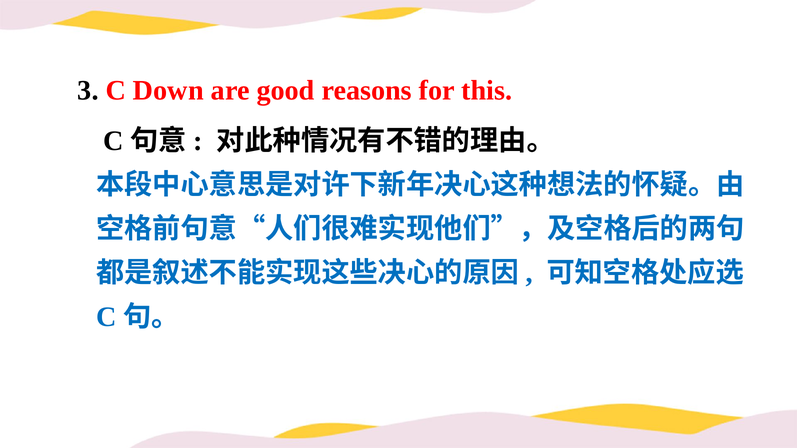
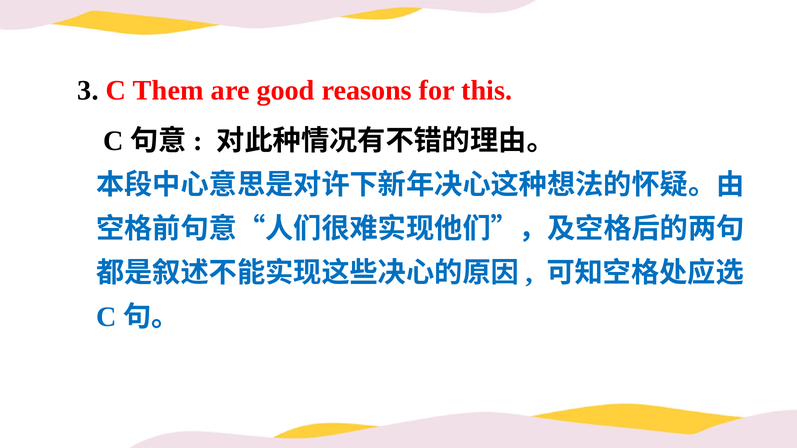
Down: Down -> Them (168, 91)
